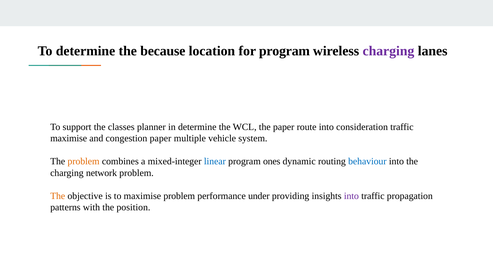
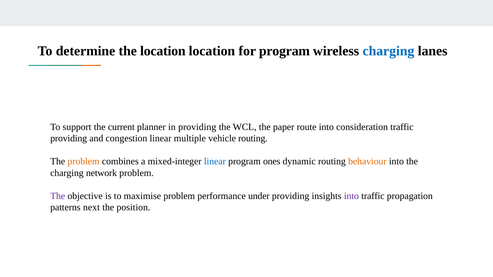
the because: because -> location (163, 51)
charging colour: purple -> blue (388, 51)
classes: classes -> current (121, 127)
in determine: determine -> providing (197, 127)
maximise: maximise -> providing (69, 139)
congestion paper: paper -> linear (161, 139)
vehicle system: system -> routing (253, 139)
behaviour colour: blue -> orange (367, 162)
The colour: orange -> purple (58, 196)
with: with -> next (91, 208)
